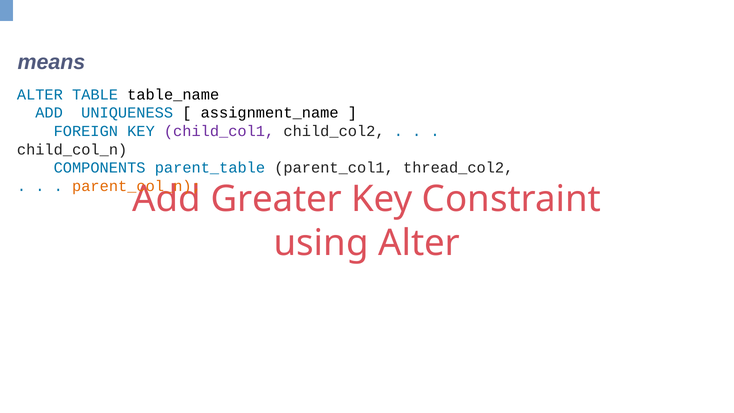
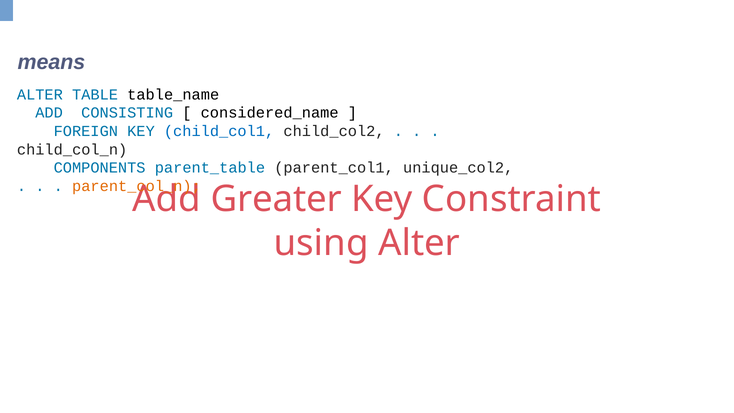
UNIQUENESS: UNIQUENESS -> CONSISTING (127, 113)
assignment_name: assignment_name -> considered_name (270, 113)
child_col1 colour: purple -> blue (219, 131)
thread_col2: thread_col2 -> unique_col2 (458, 168)
